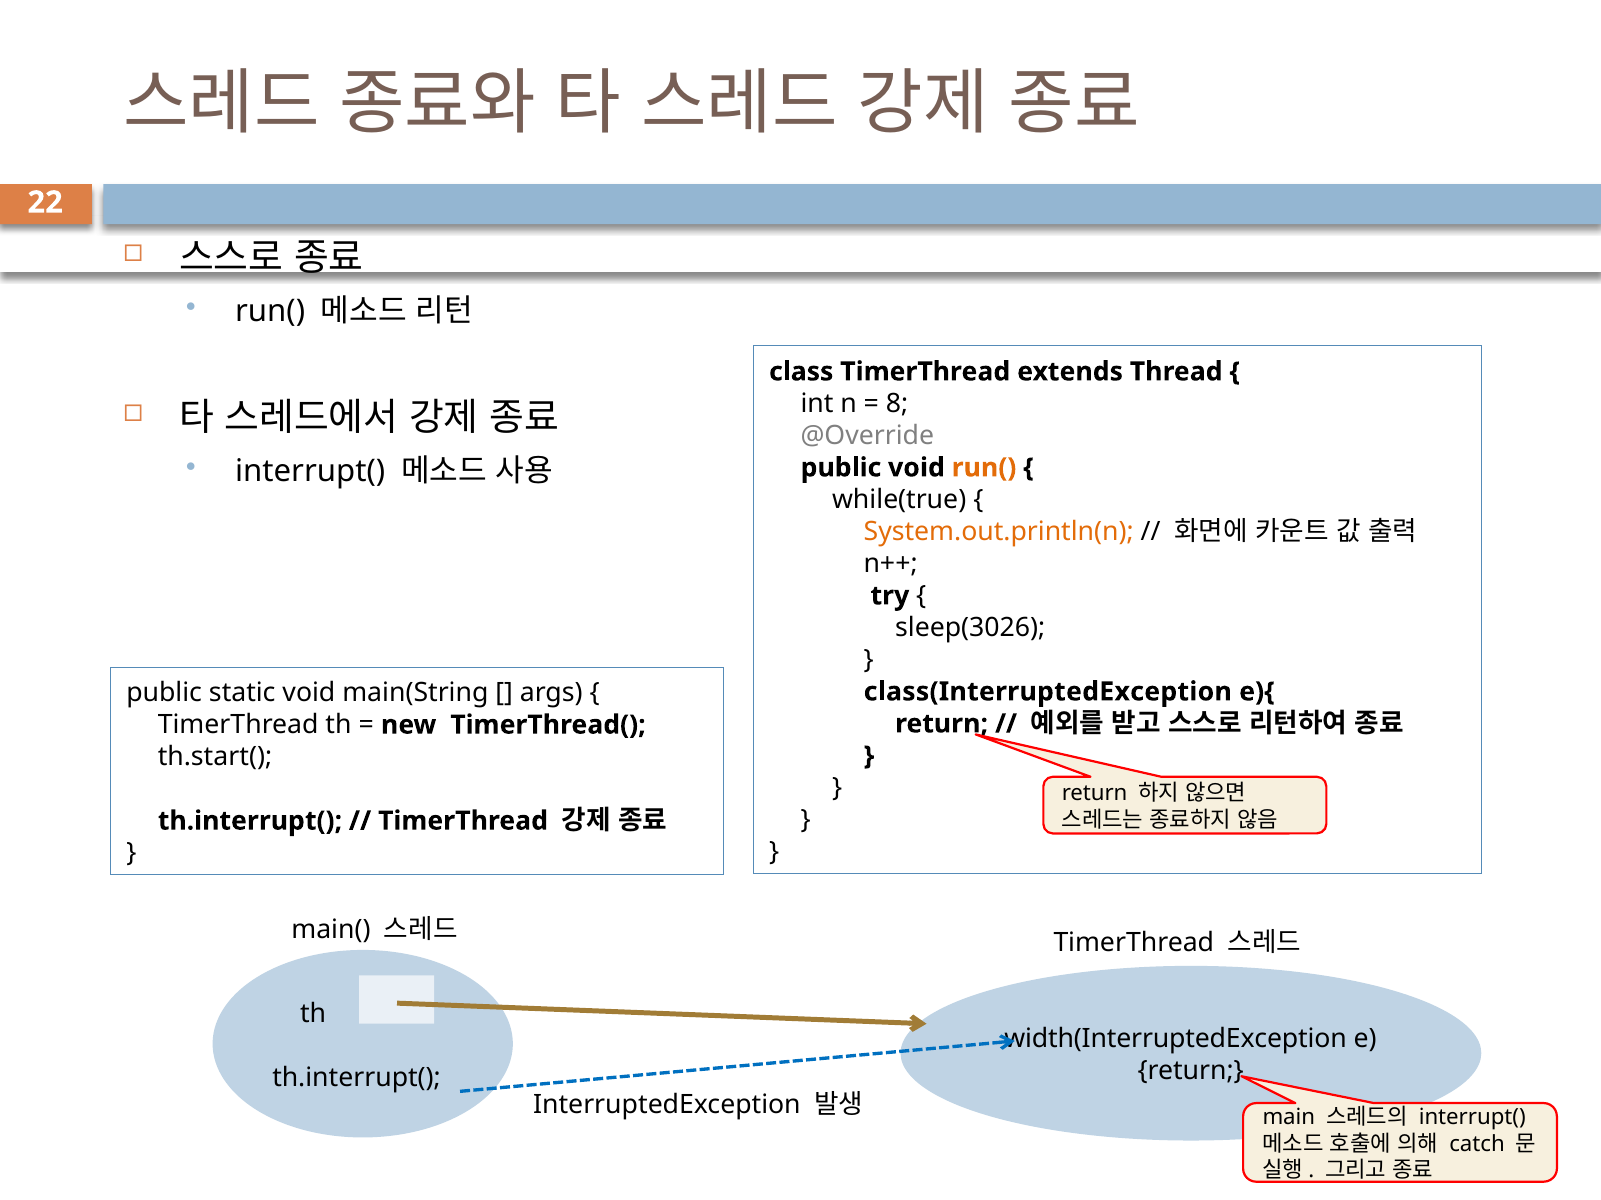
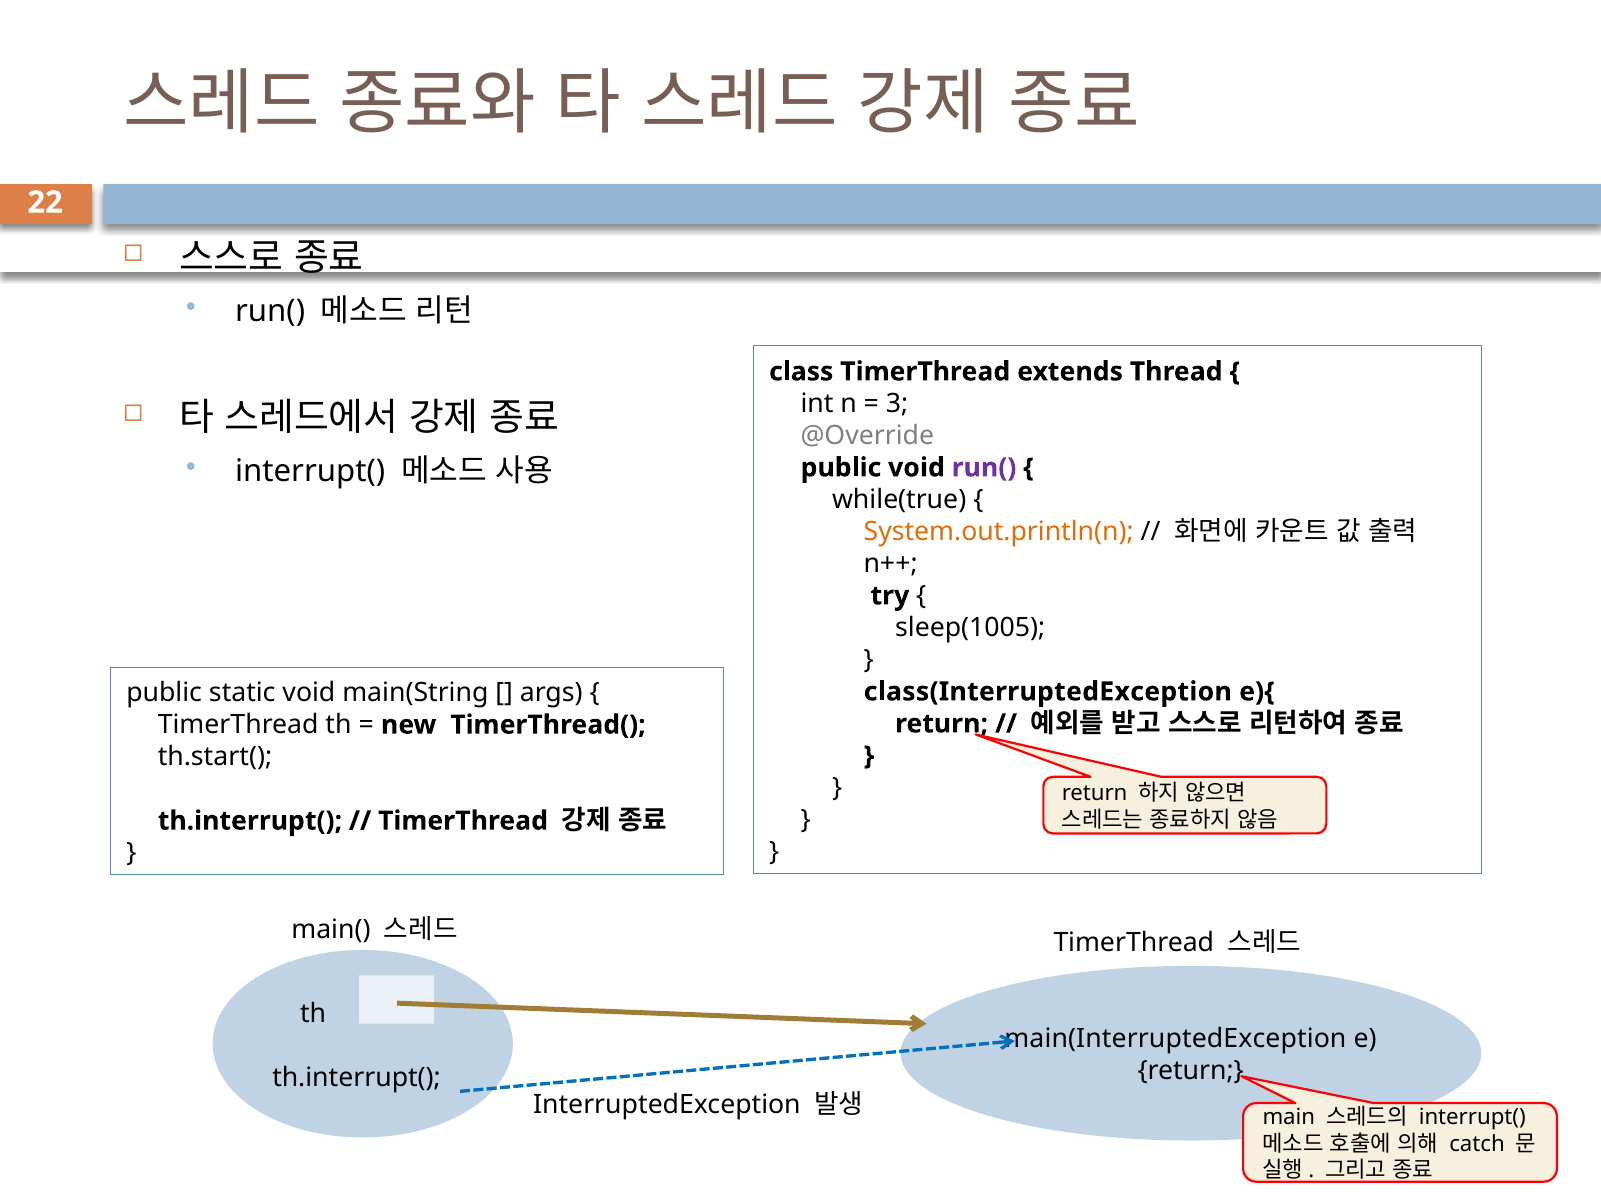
8: 8 -> 3 (897, 404)
run( colour: orange -> purple (984, 468)
sleep(3026: sleep(3026 -> sleep(1005 (970, 628)
width(InterruptedException: width(InterruptedException -> main(InterruptedException (1175, 1040)
